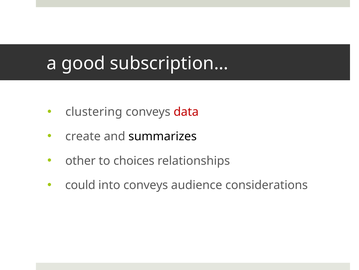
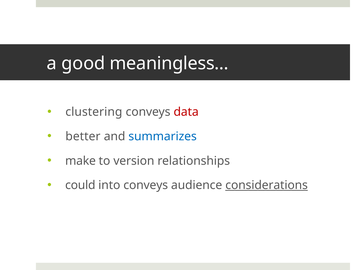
subscription…: subscription… -> meaningless… (169, 63)
create: create -> better (83, 136)
summarizes colour: black -> blue (163, 136)
other: other -> make (81, 160)
choices: choices -> version (134, 160)
considerations underline: none -> present (267, 185)
